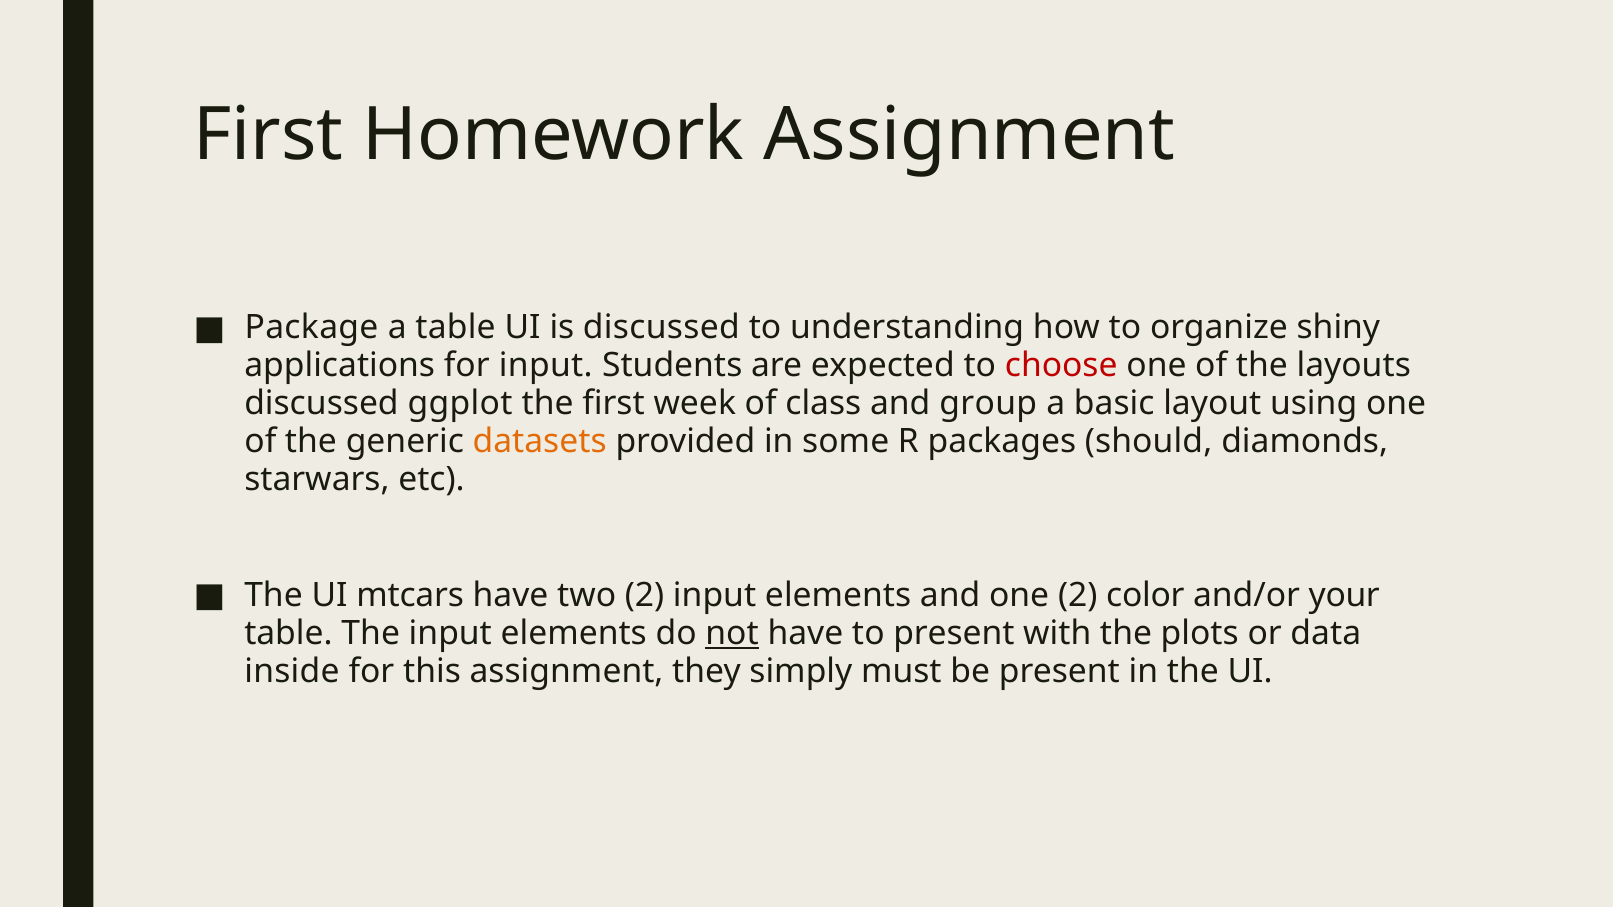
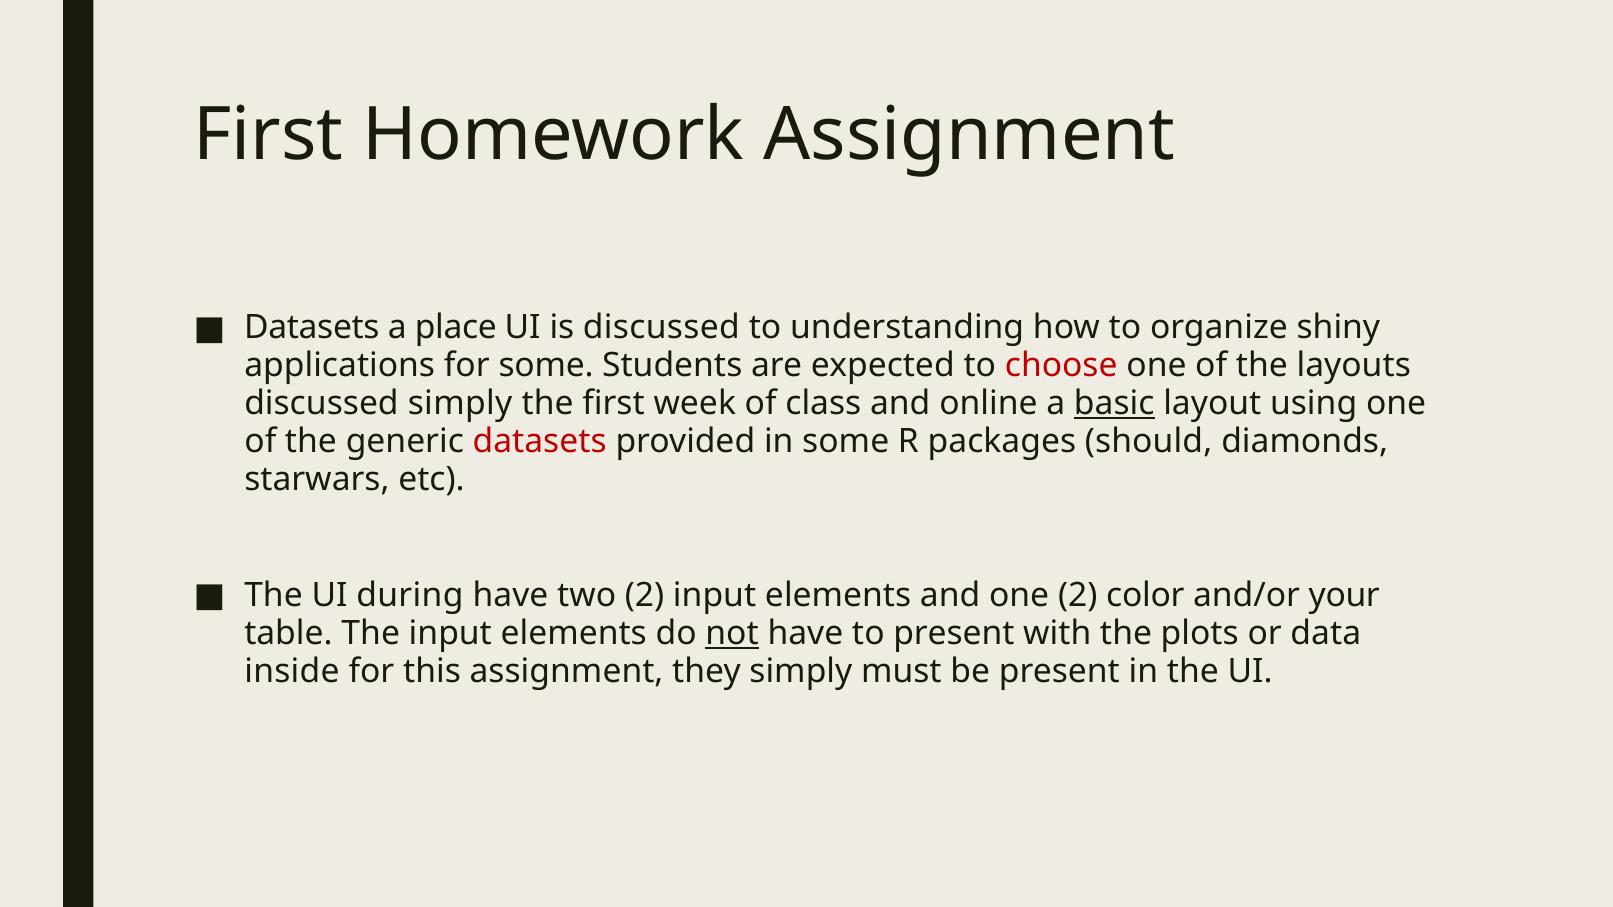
Package: Package -> Datasets (312, 328)
a table: table -> place (456, 328)
for input: input -> some (546, 366)
discussed ggplot: ggplot -> simply (460, 404)
group: group -> online (988, 404)
basic underline: none -> present (1114, 404)
datasets colour: orange -> red (540, 441)
mtcars: mtcars -> during (410, 596)
